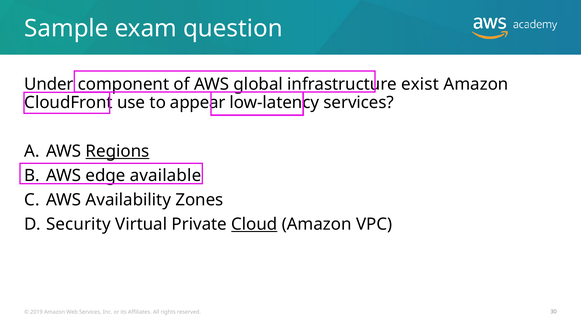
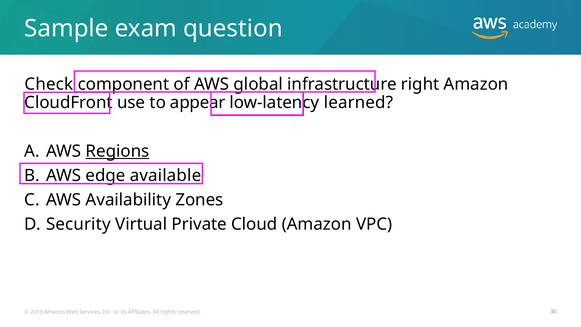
Under: Under -> Check (49, 84)
exist: exist -> right (420, 84)
low-latency services: services -> learned (359, 102)
Cloud underline: present -> none (254, 224)
